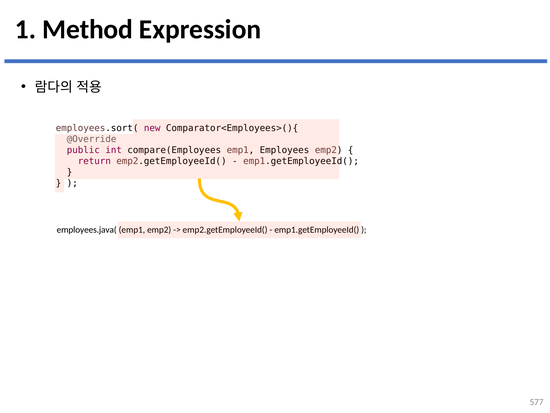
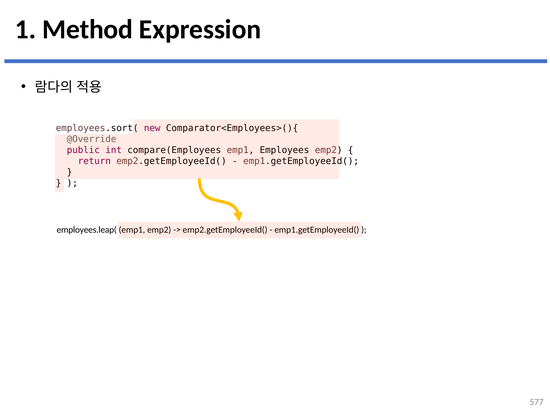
employees.java(: employees.java( -> employees.leap( (87, 229)
